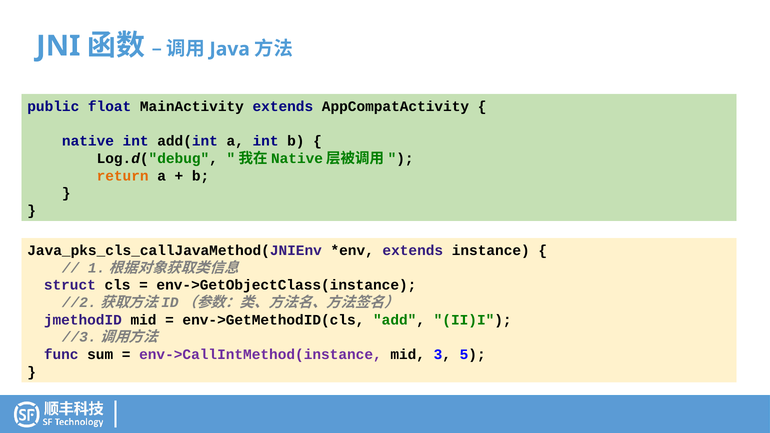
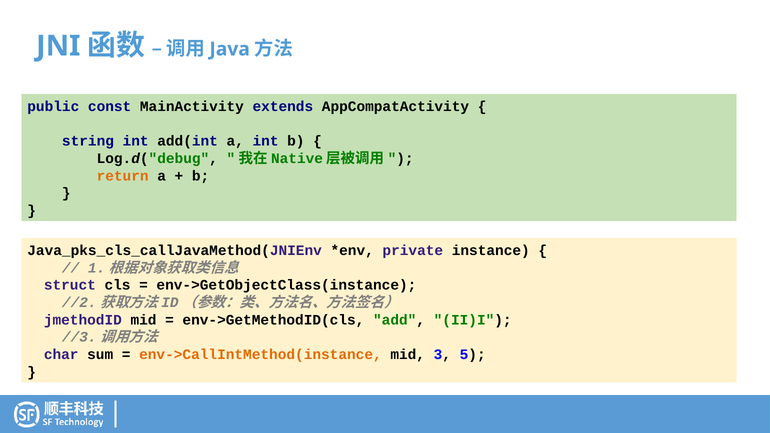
float: float -> const (110, 107)
native: native -> string (88, 141)
extends: extends -> private (413, 251)
func: func -> char (61, 355)
env->CallIntMethod(instance colour: purple -> orange (260, 355)
